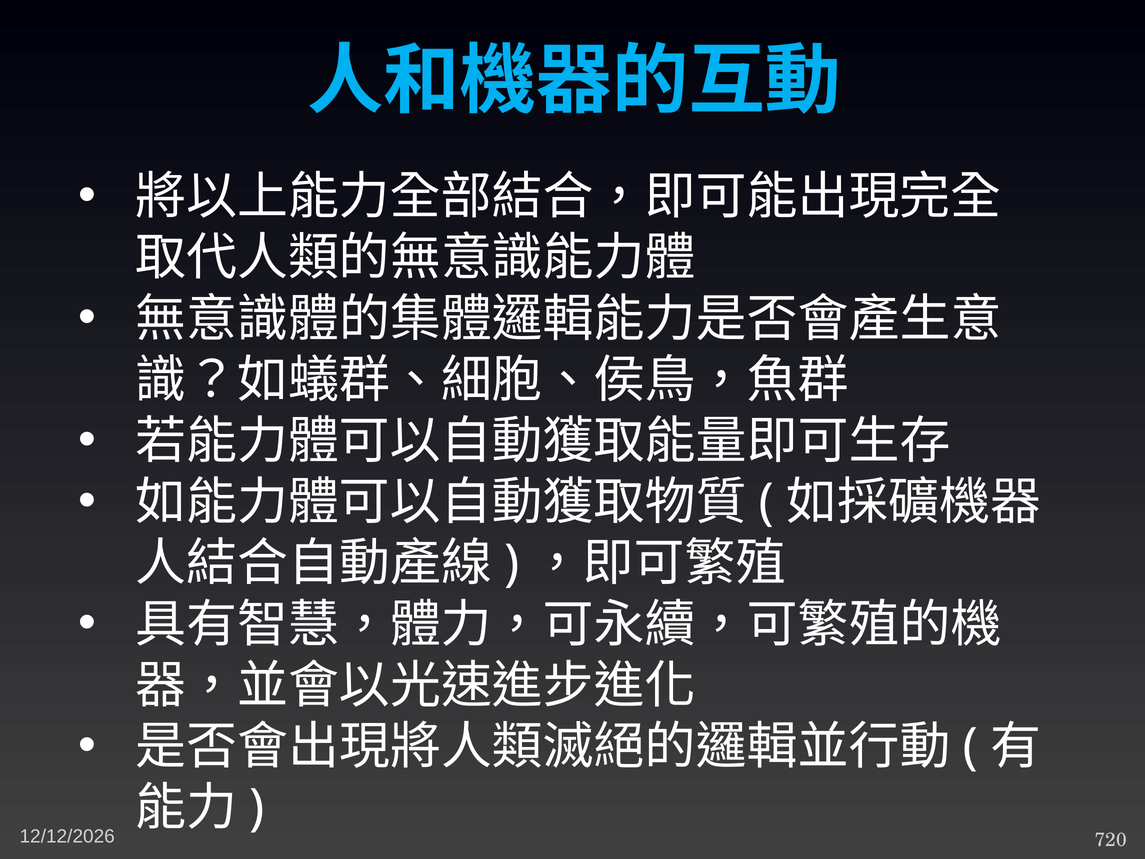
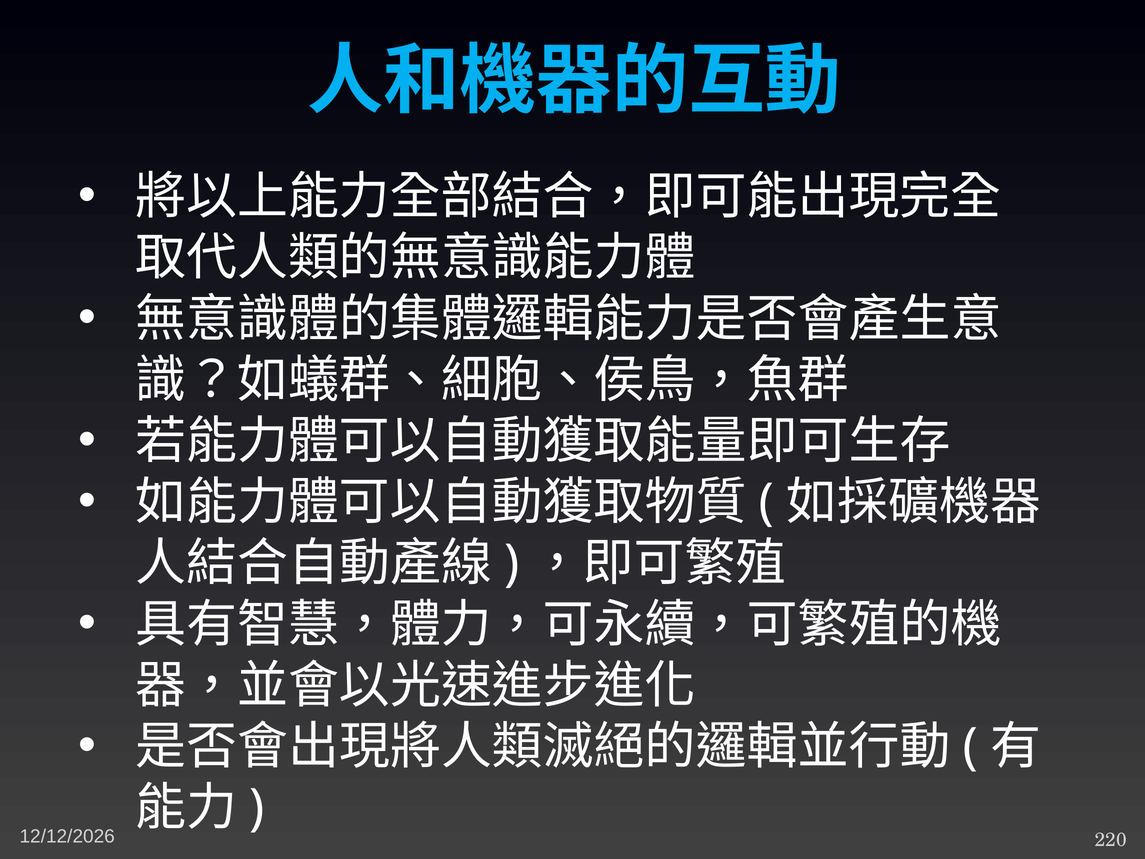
720: 720 -> 220 (1111, 840)
